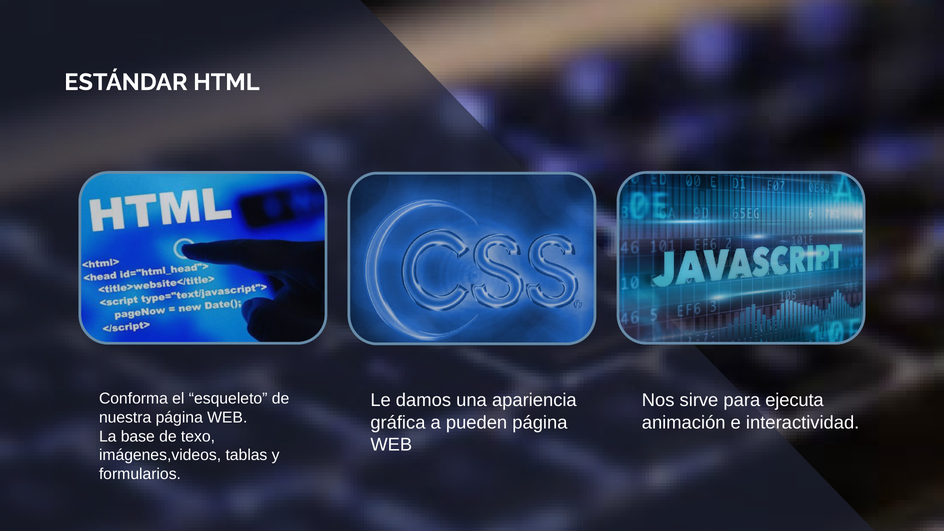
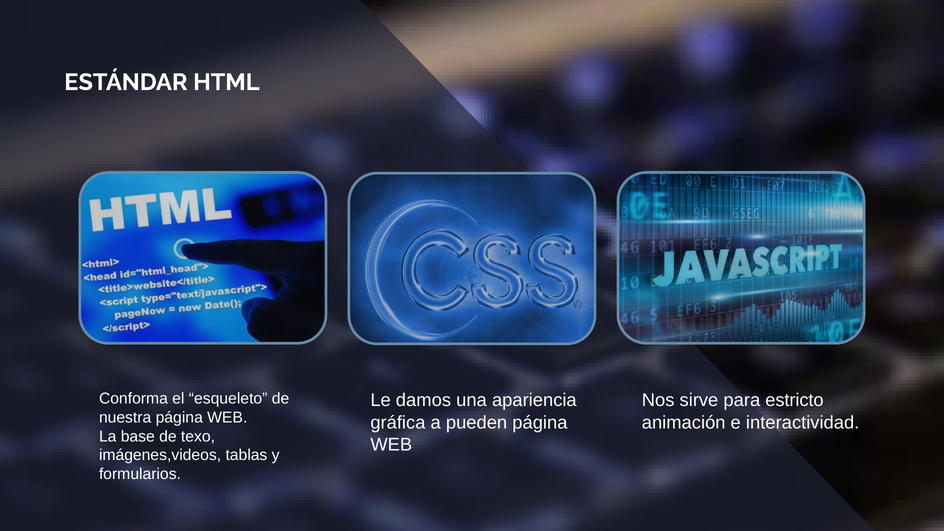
ejecuta: ejecuta -> estricto (794, 400)
